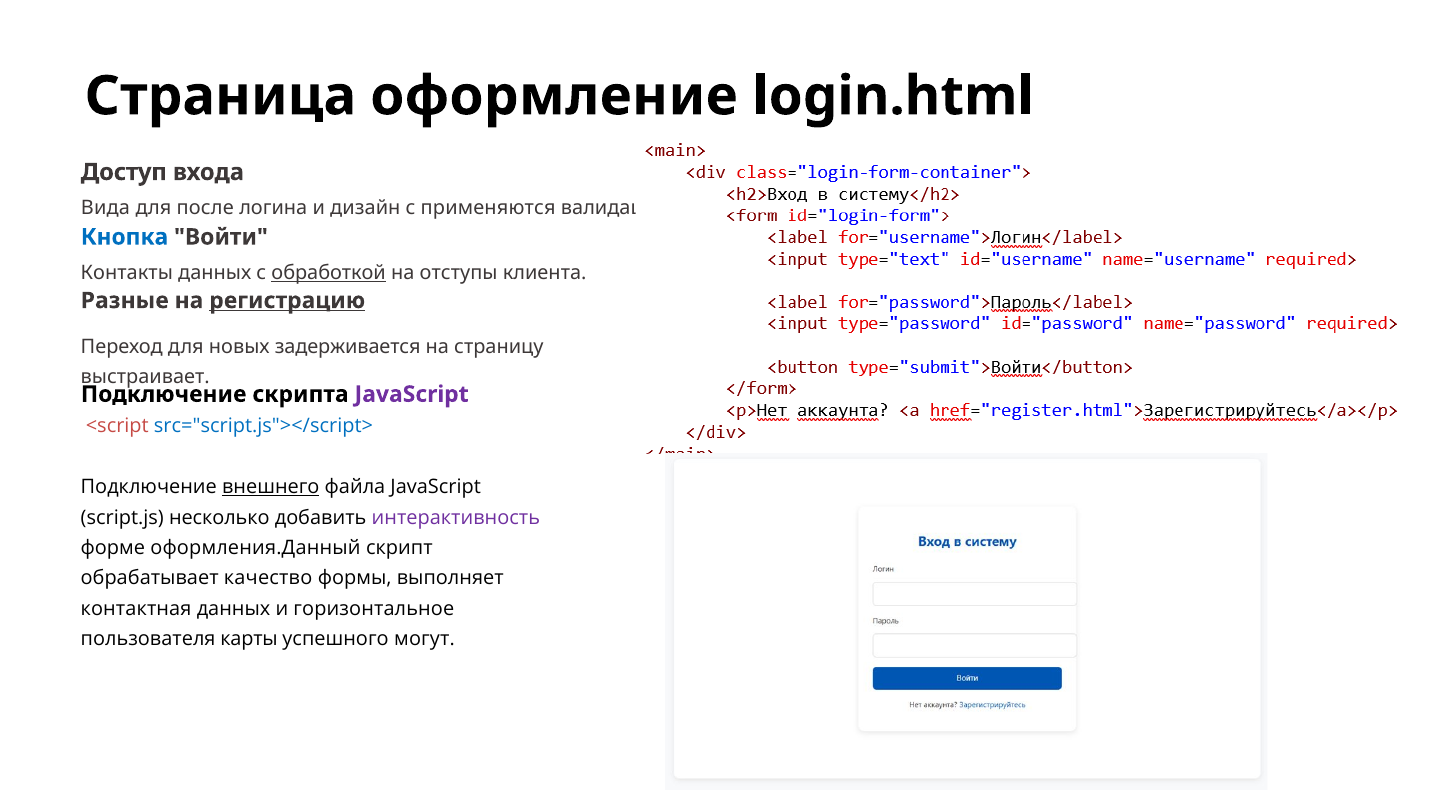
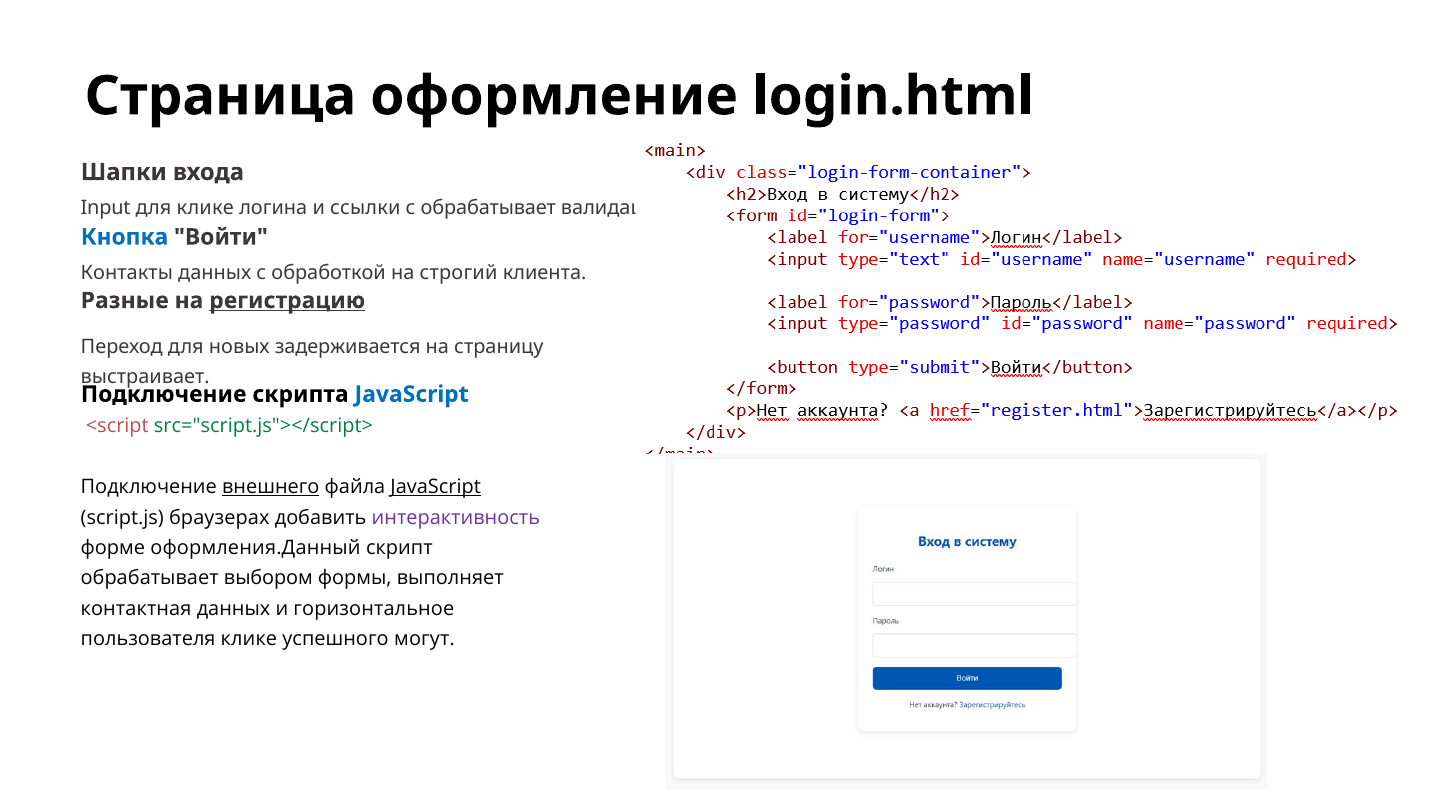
Доступ: Доступ -> Шапки (124, 172)
Вида: Вида -> Input (106, 208)
для после: после -> клике (205, 208)
дизайн: дизайн -> ссылки (365, 208)
с применяются: применяются -> обрабатывает (488, 208)
обработкой underline: present -> none (329, 273)
отступы: отступы -> строгий (459, 273)
JavaScript colour: purple -> blue (412, 394)
src="script.js"></script> colour: blue -> green (264, 426)
JavaScript underline: none -> present (436, 487)
несколько: несколько -> браузерах (219, 518)
качество: качество -> выбором (268, 578)
пользователя карты: карты -> клике (249, 639)
